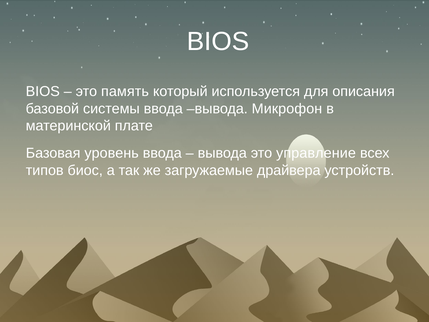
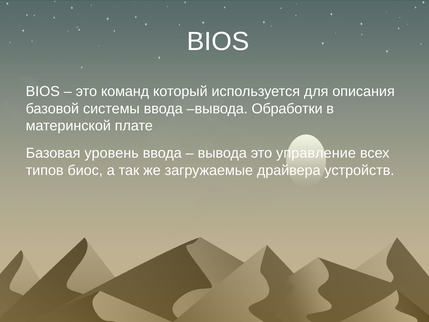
память: память -> команд (125, 92)
Микрофон: Микрофон -> Обработки (287, 109)
